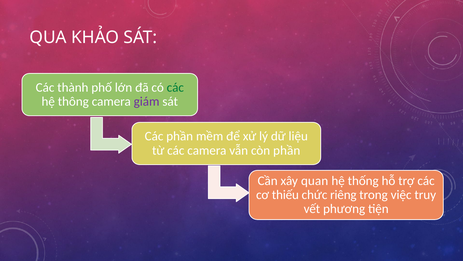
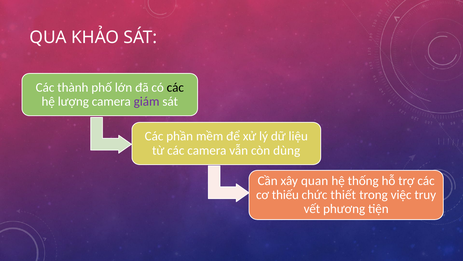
các colour: green -> black (175, 87)
thông: thông -> lượng (73, 101)
còn phần: phần -> dùng (287, 150)
riêng: riêng -> thiết (343, 194)
